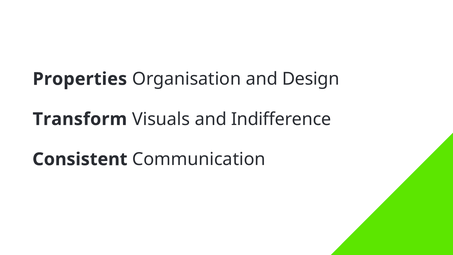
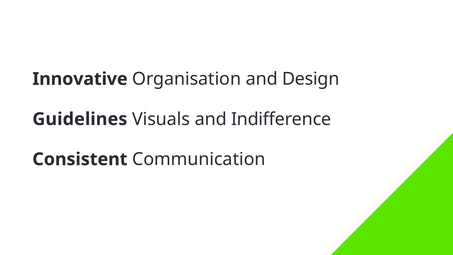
Properties: Properties -> Innovative (80, 79)
Transform: Transform -> Guidelines (80, 119)
